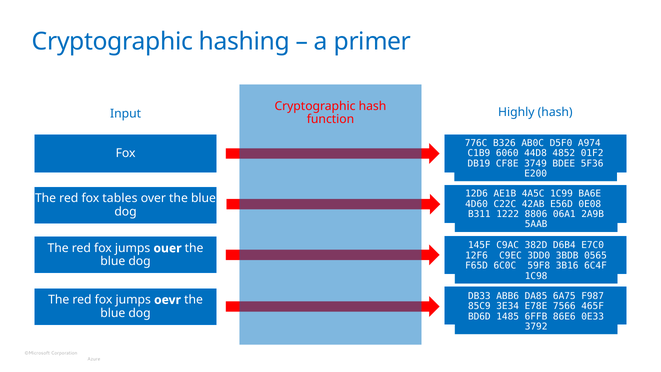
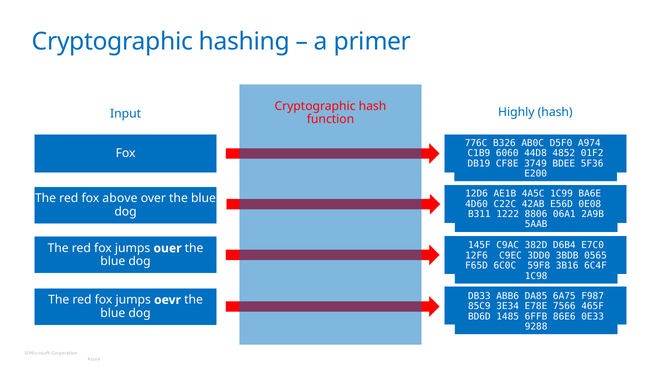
tables: tables -> above (120, 198)
3792: 3792 -> 9288 (536, 327)
